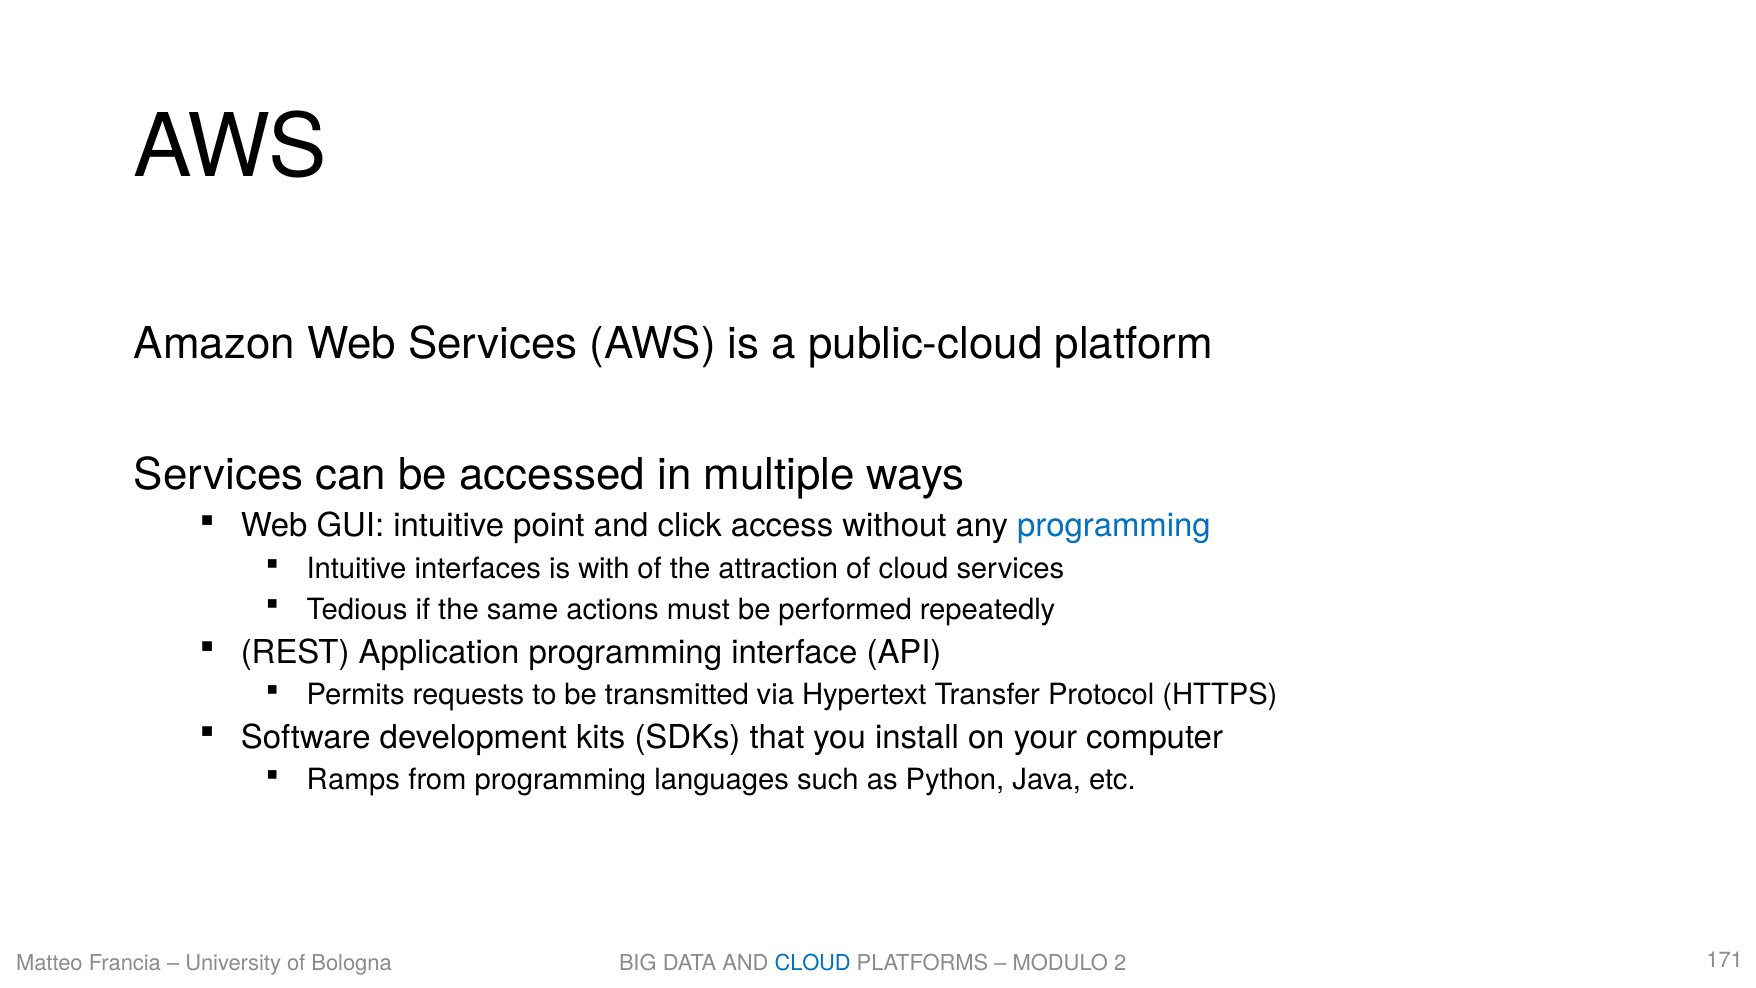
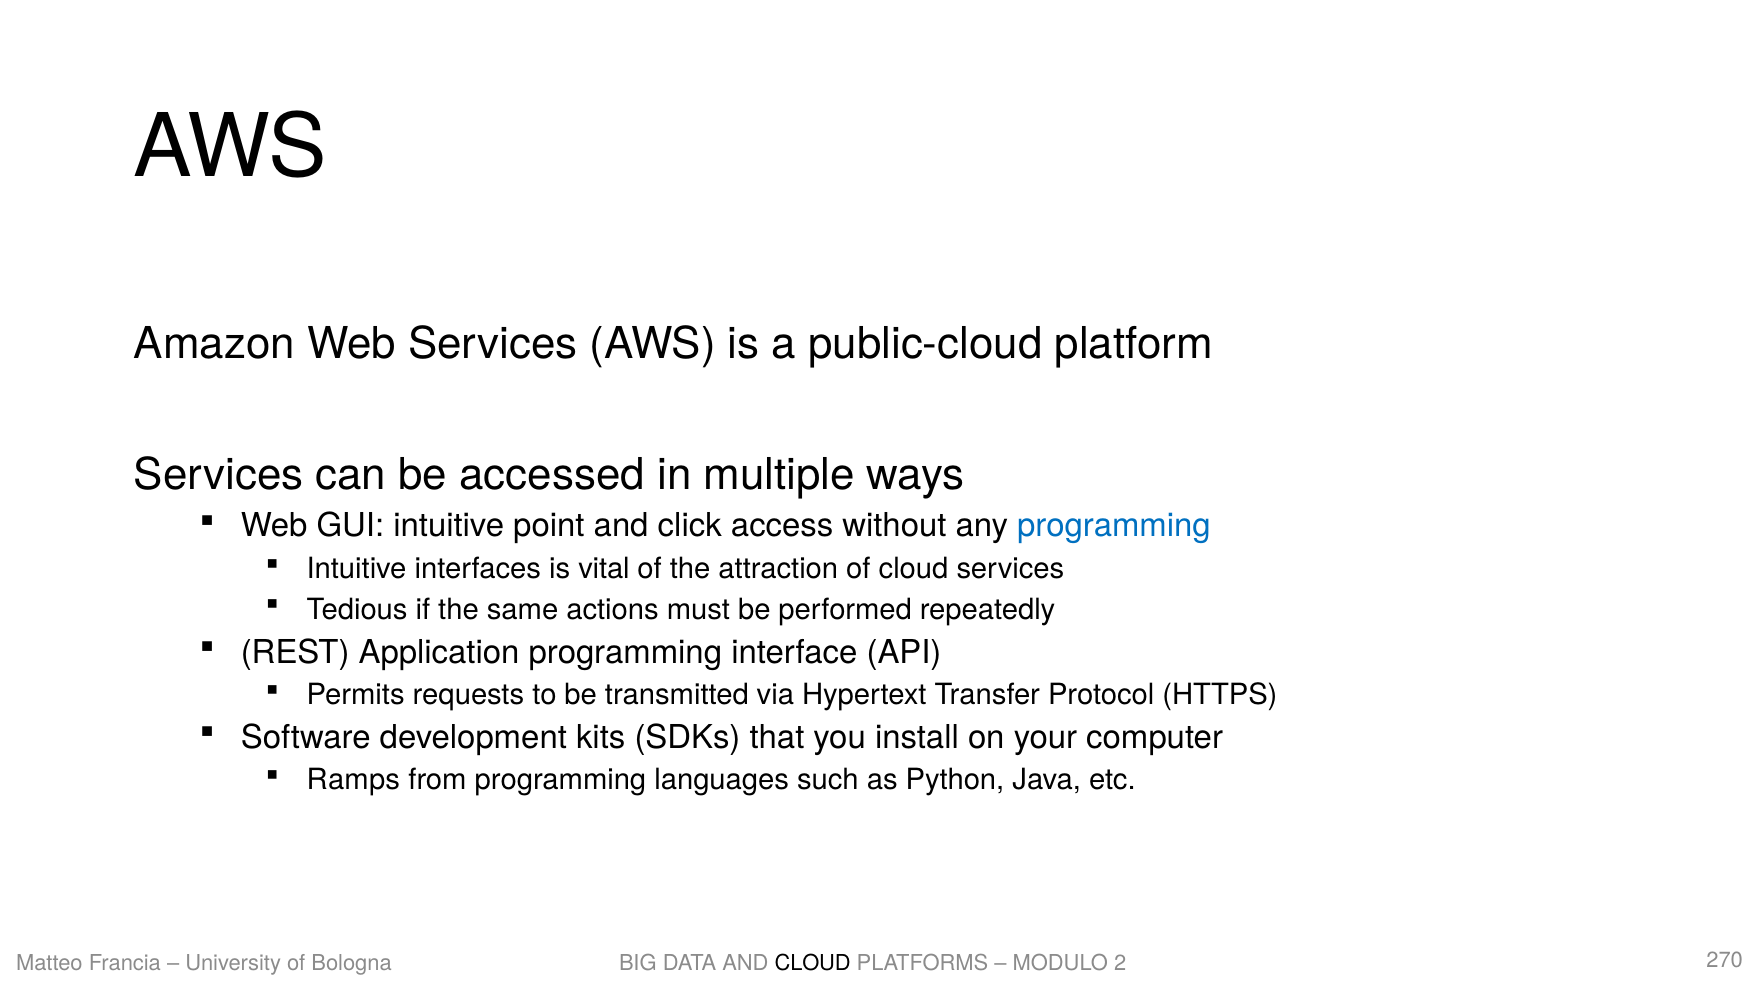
with: with -> vital (604, 569)
CLOUD colour: blue -> black (813, 963)
171: 171 -> 270 (1725, 960)
